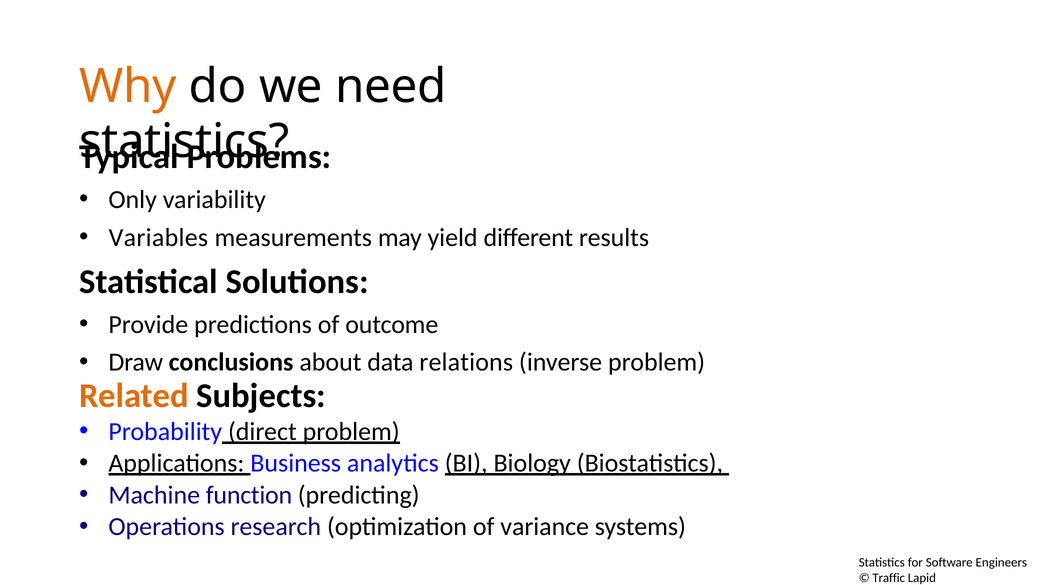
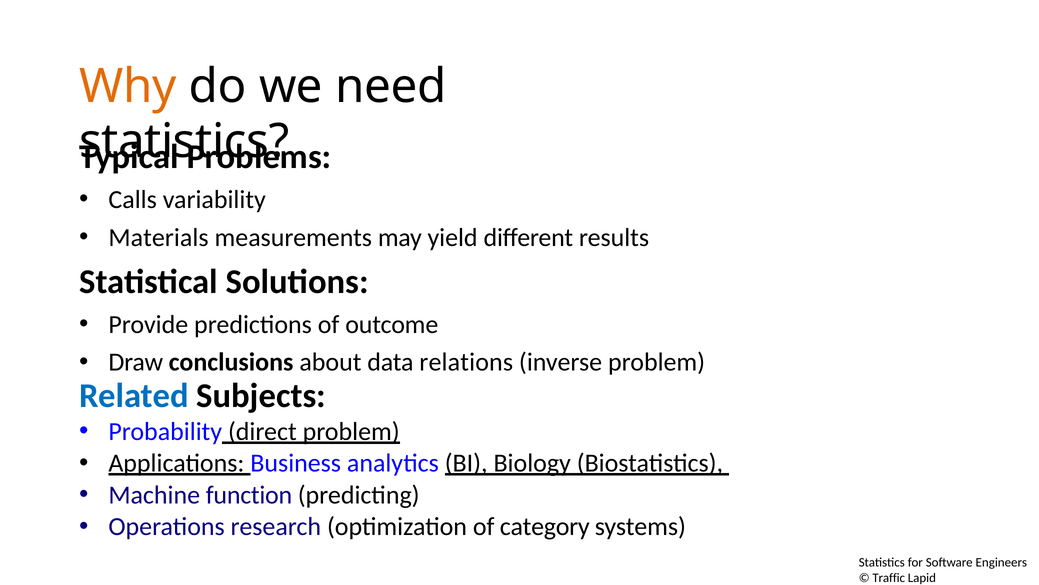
Only: Only -> Calls (133, 199)
Variables: Variables -> Materials (159, 237)
Related colour: orange -> blue (134, 395)
variance: variance -> category (545, 526)
